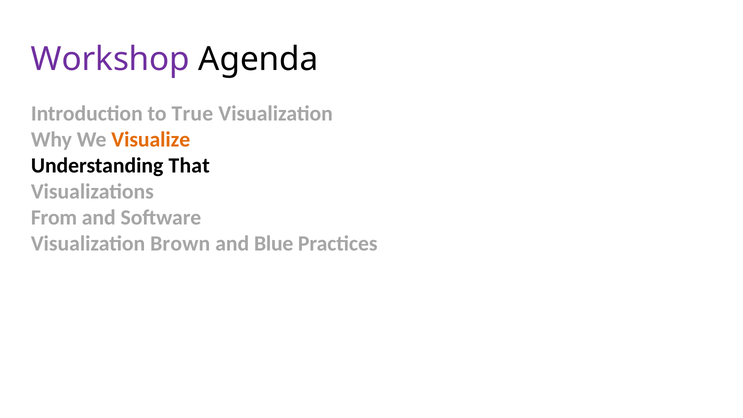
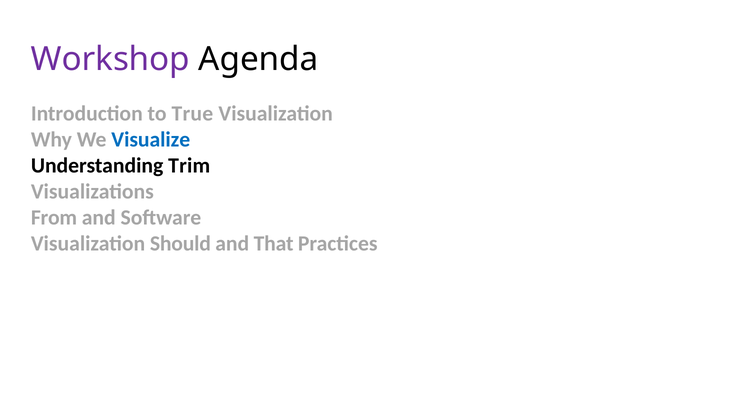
Visualize colour: orange -> blue (151, 140)
That: That -> Trim (189, 166)
Brown: Brown -> Should (180, 244)
Blue: Blue -> That (274, 244)
